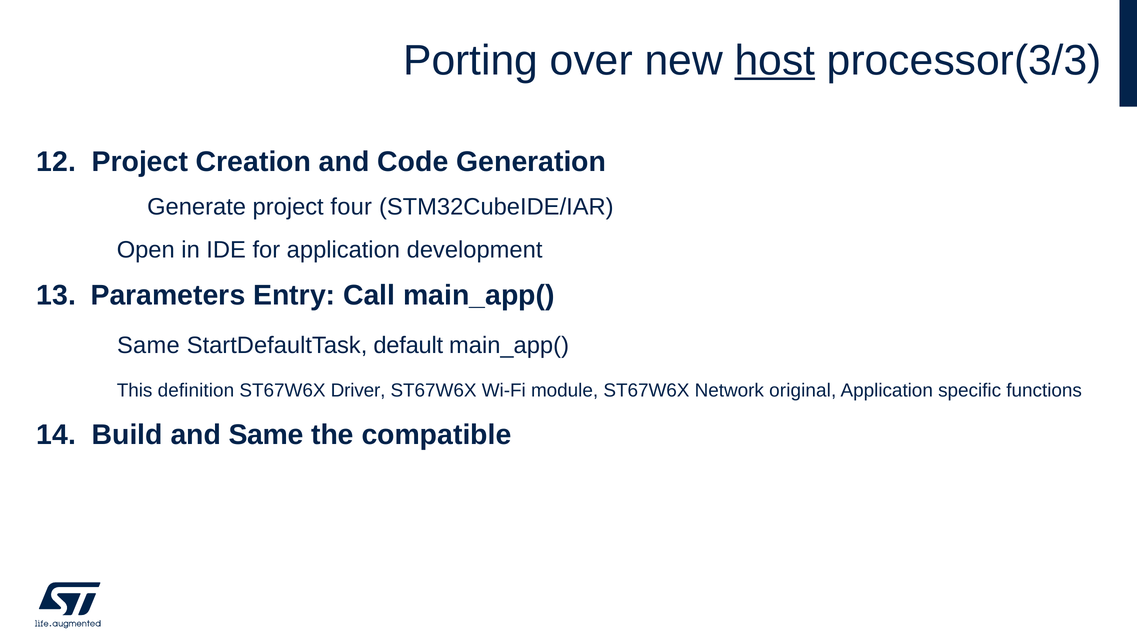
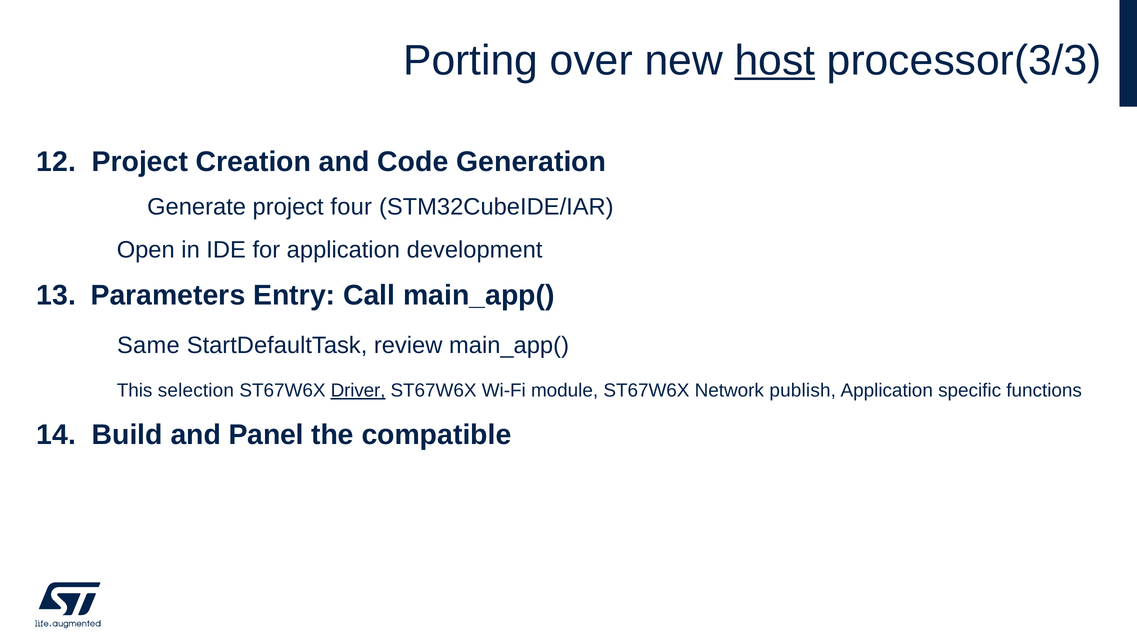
default: default -> review (408, 345)
definition: definition -> selection (196, 390)
Driver underline: none -> present (358, 390)
original: original -> publish (803, 390)
and Same: Same -> Panel (266, 435)
